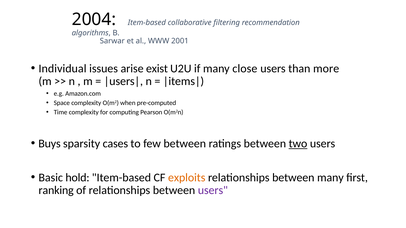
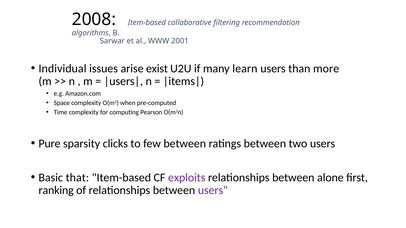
2004: 2004 -> 2008 (94, 19)
close: close -> learn (245, 69)
Buys: Buys -> Pure (50, 144)
cases: cases -> clicks (115, 144)
two underline: present -> none (298, 144)
hold: hold -> that (77, 178)
exploits colour: orange -> purple (187, 178)
between many: many -> alone (330, 178)
